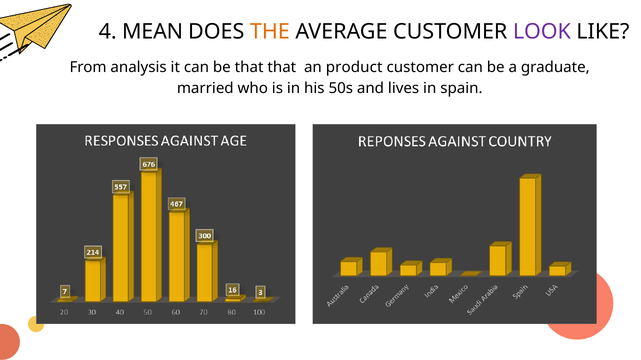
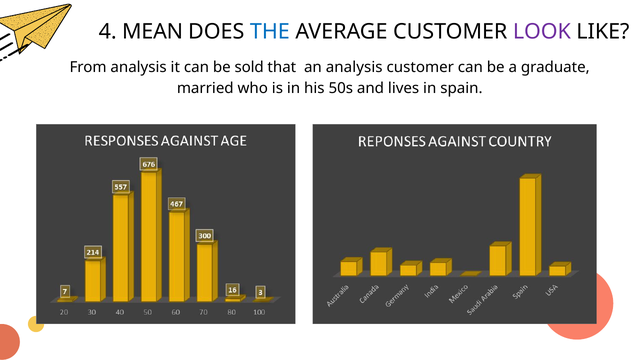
THE colour: orange -> blue (270, 32)
be that: that -> sold (249, 67)
an product: product -> analysis (354, 67)
